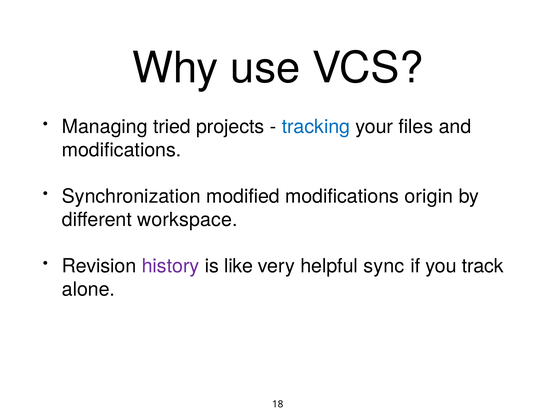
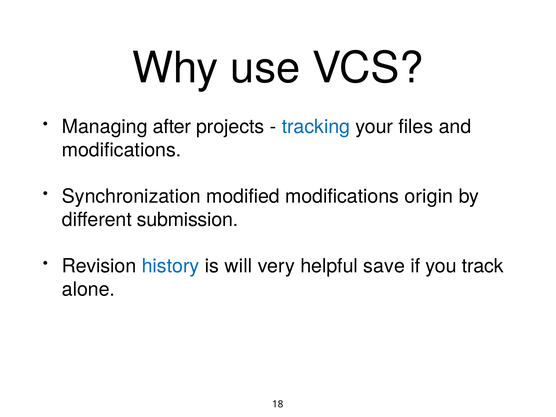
tried: tried -> after (172, 127)
workspace: workspace -> submission (188, 220)
history colour: purple -> blue (171, 266)
like: like -> will (238, 266)
sync: sync -> save (384, 266)
